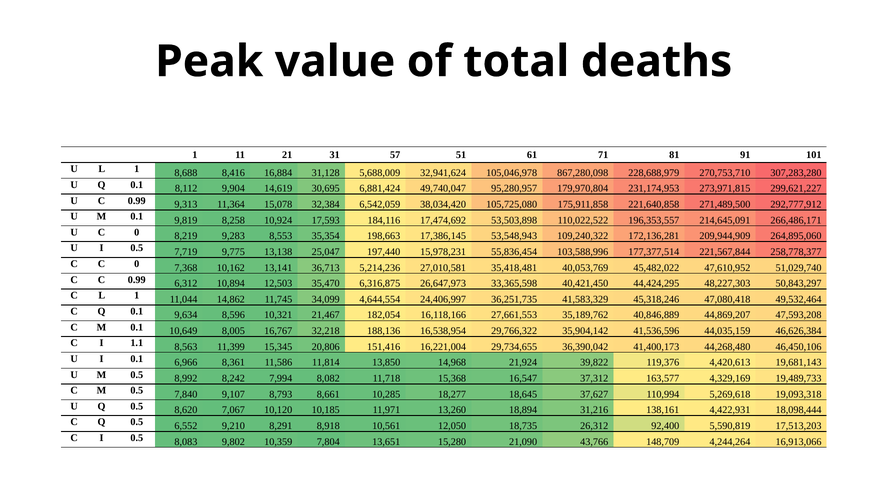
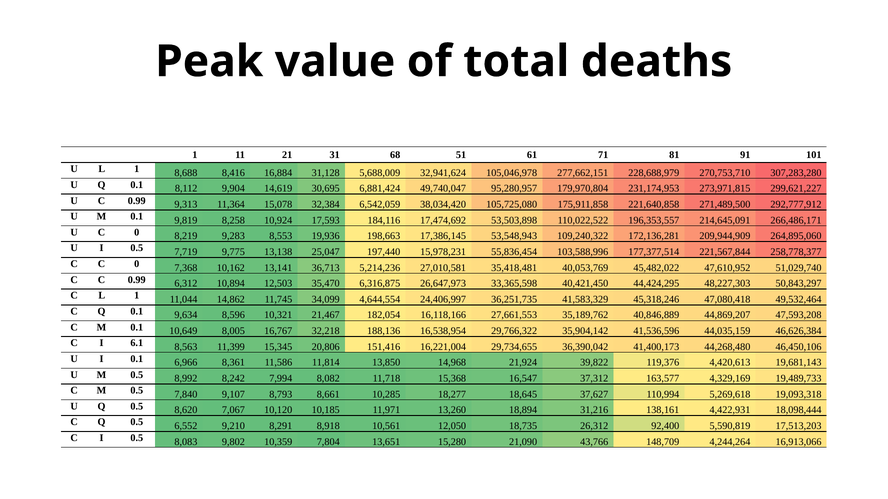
57: 57 -> 68 (395, 155)
867,280,098: 867,280,098 -> 277,662,151 (583, 173)
35,354: 35,354 -> 19,936 (326, 236)
1.1: 1.1 -> 6.1 (137, 343)
